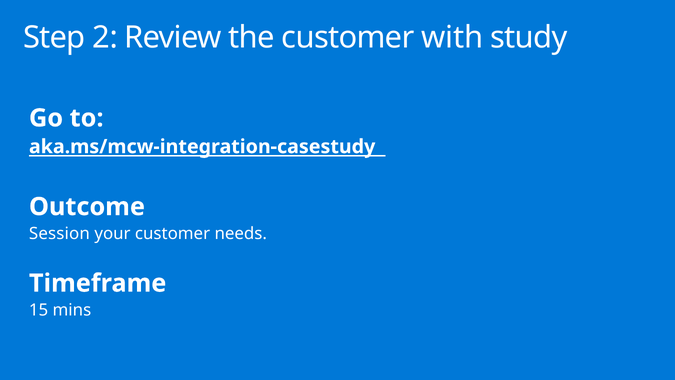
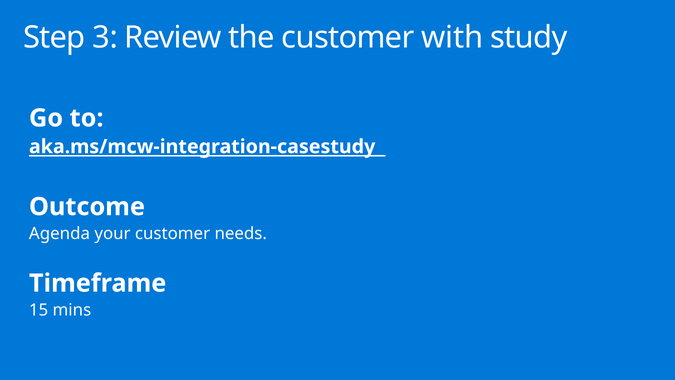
2: 2 -> 3 (105, 38)
Session: Session -> Agenda (59, 234)
